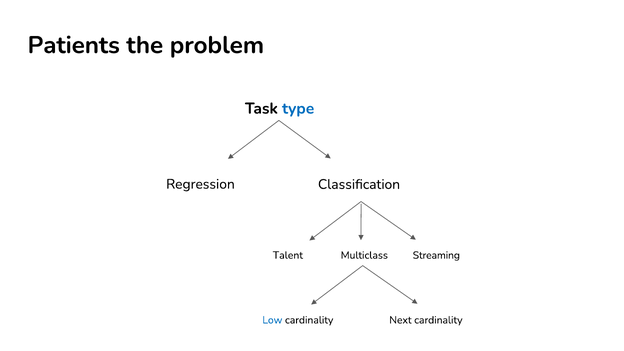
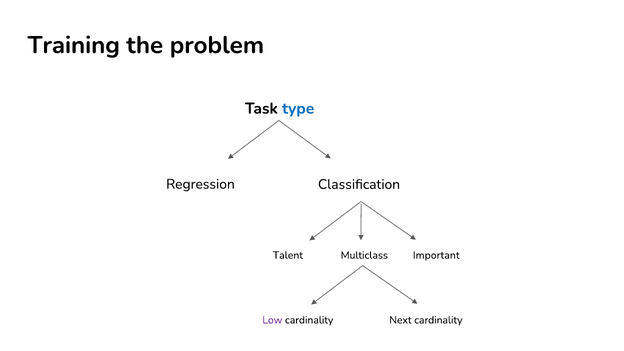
Patients: Patients -> Training (74, 45)
Streaming: Streaming -> Important (436, 255)
Low colour: blue -> purple (272, 320)
